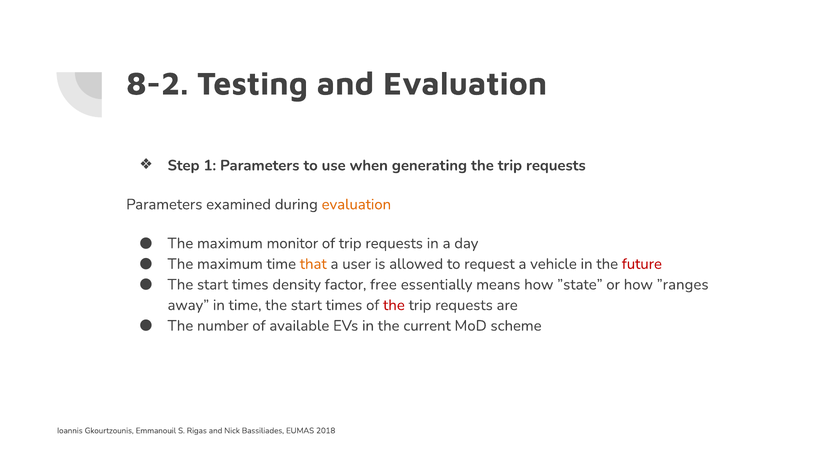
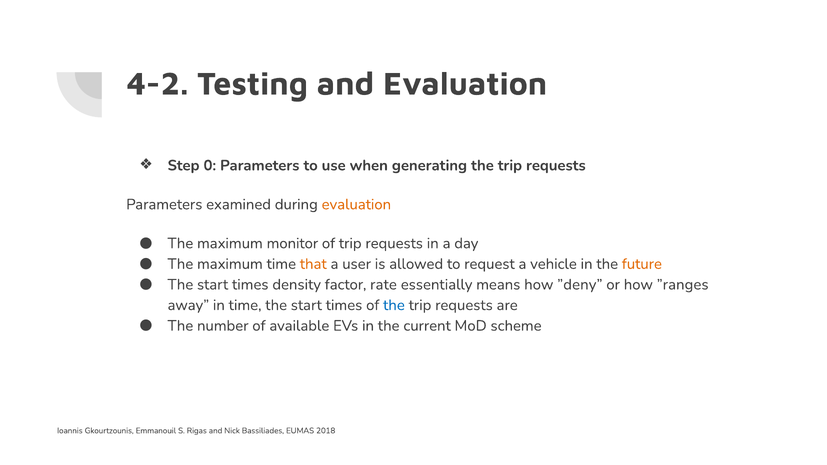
8-2: 8-2 -> 4-2 (157, 84)
1: 1 -> 0 (210, 165)
future colour: red -> orange (642, 264)
free: free -> rate (383, 285)
”state: ”state -> ”deny (580, 285)
the colour: red -> blue (394, 305)
